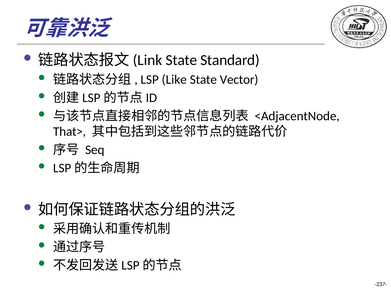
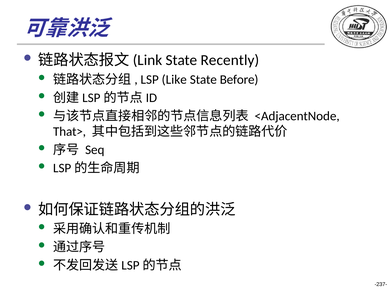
Standard: Standard -> Recently (230, 60)
Vector: Vector -> Before (239, 80)
